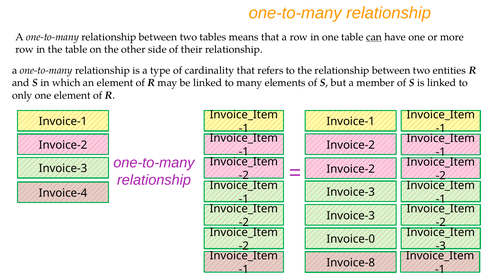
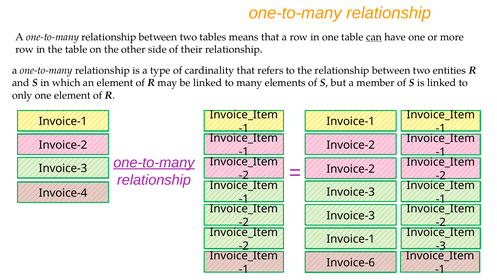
one-to-many underline: none -> present (154, 162)
Invoice-0: Invoice-0 -> Invoice-1 (351, 239)
Invoice-8: Invoice-8 -> Invoice-6 (351, 262)
